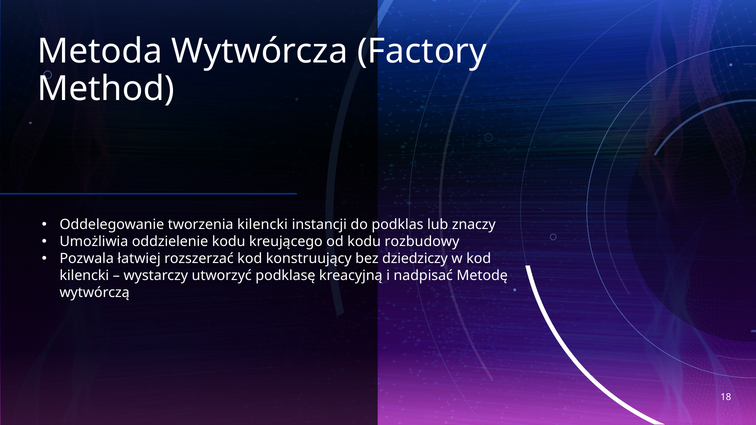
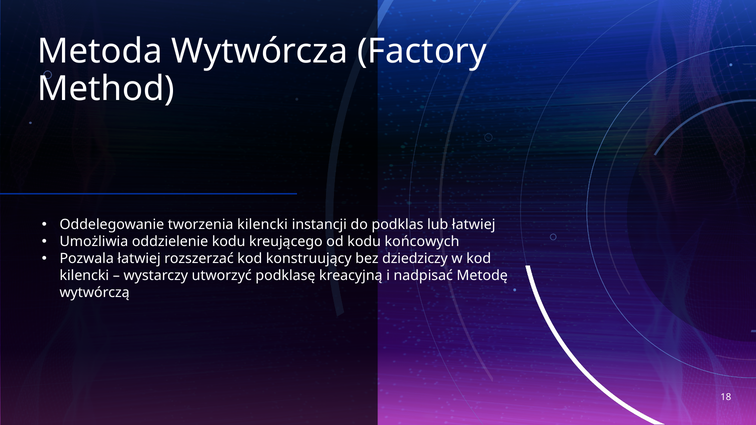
lub znaczy: znaczy -> łatwiej (474, 225)
rozbudowy: rozbudowy -> końcowych (422, 242)
